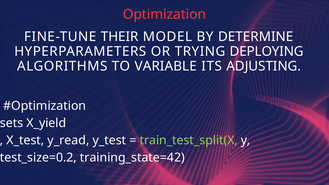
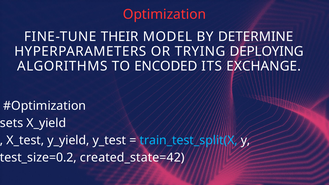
VARIABLE: VARIABLE -> ENCODED (166, 66)
ADJUSTING: ADJUSTING -> EXCHANGE (264, 66)
y_read: y_read -> y_yield (68, 140)
train_test_split(X colour: light green -> light blue (189, 140)
training_state=42: training_state=42 -> created_state=42 (132, 158)
